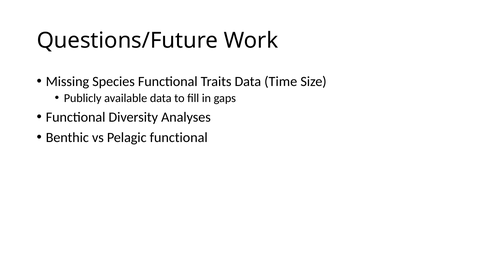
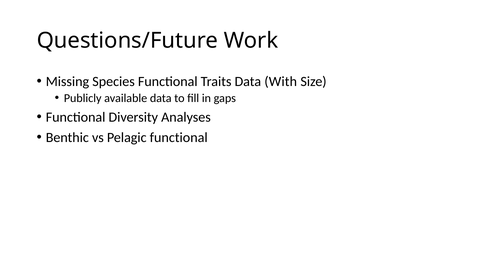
Time: Time -> With (281, 81)
